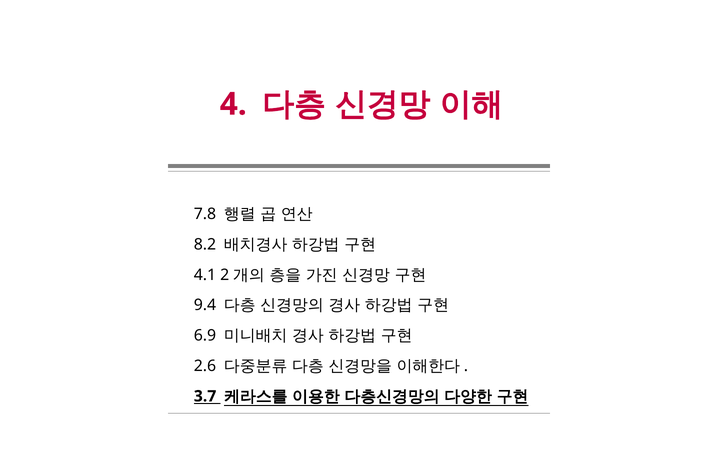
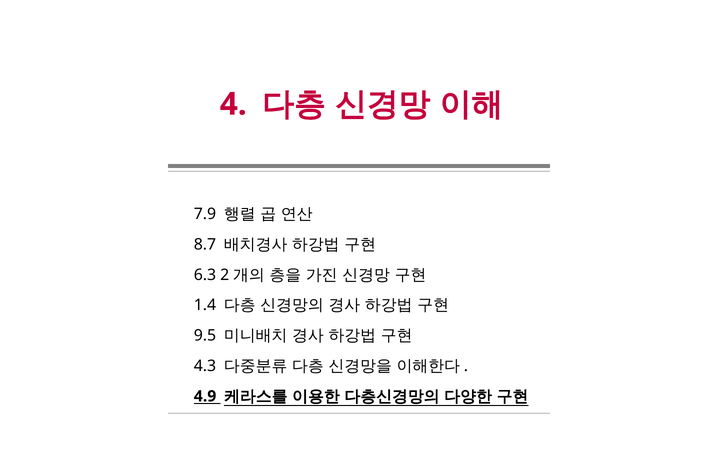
7.8: 7.8 -> 7.9 (205, 214)
8.2: 8.2 -> 8.7 (205, 244)
4.1: 4.1 -> 6.3 (205, 275)
9.4: 9.4 -> 1.4 (205, 305)
6.9: 6.9 -> 9.5 (205, 335)
2.6: 2.6 -> 4.3 (205, 366)
3.7: 3.7 -> 4.9 (205, 396)
